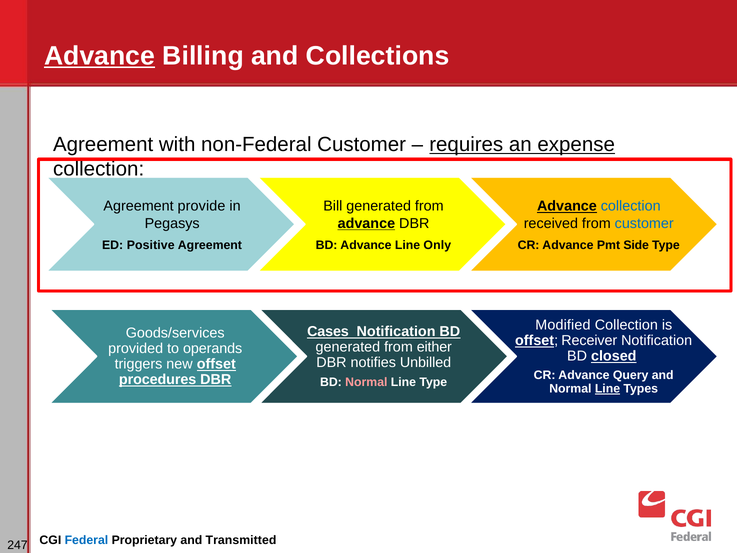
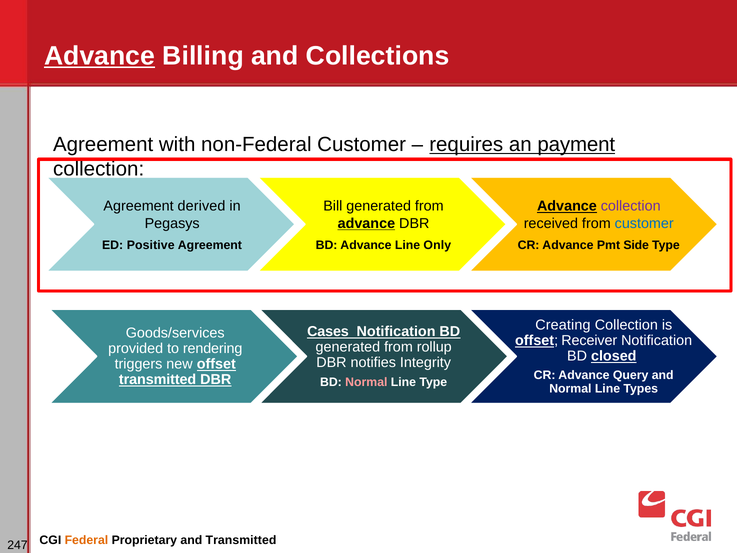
expense: expense -> payment (576, 144)
provide: provide -> derived (201, 206)
collection colour: blue -> purple (631, 206)
Modified: Modified -> Creating (563, 325)
either: either -> rollup (434, 347)
operands: operands -> rendering (213, 348)
Unbilled: Unbilled -> Integrity (425, 362)
procedures: procedures -> transmitted (158, 379)
Line underline: present -> none (607, 389)
Federal colour: blue -> orange (86, 540)
